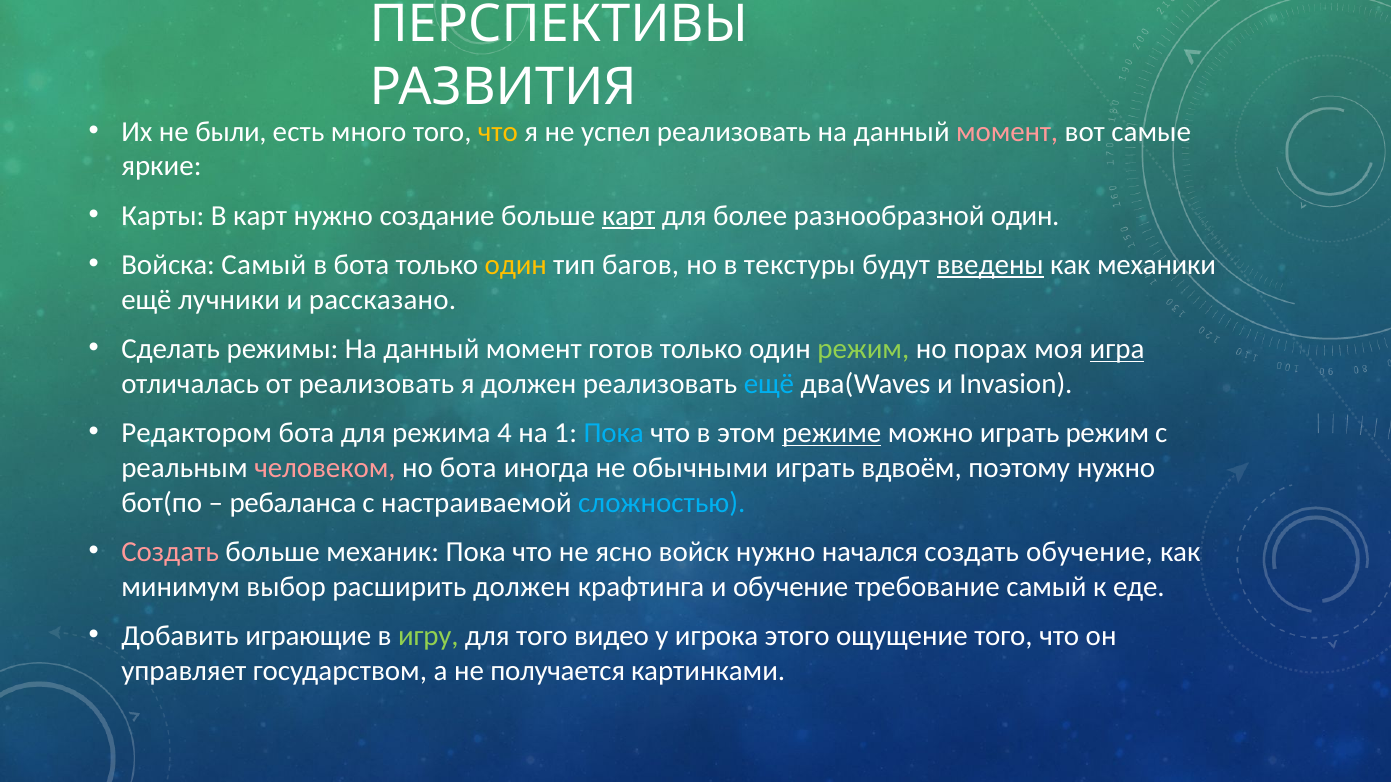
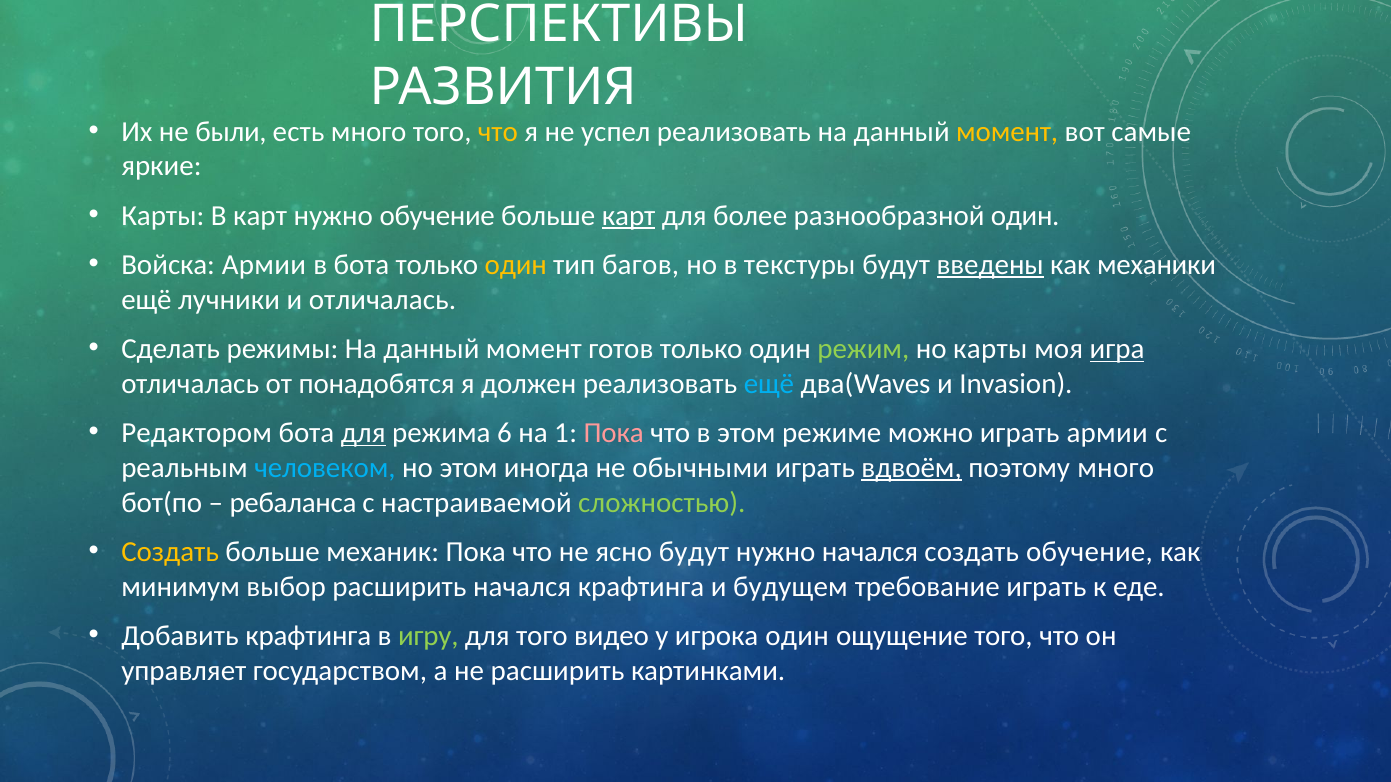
момент colour: pink -> yellow (1007, 132)
нужно создание: создание -> обучение (437, 216)
Войска Самый: Самый -> Армии (264, 265)
и рассказано: рассказано -> отличалась (383, 300)
но порах: порах -> карты (990, 349)
от реализовать: реализовать -> понадобятся (377, 384)
для underline: none -> present (363, 433)
4: 4 -> 6 (504, 433)
Пока colour: light blue -> pink (614, 433)
режиме underline: present -> none (832, 433)
играть режим: режим -> армии (1107, 433)
человеком colour: pink -> light blue (325, 468)
но бота: бота -> этом (469, 468)
вдвоём underline: none -> present (912, 468)
поэтому нужно: нужно -> много (1116, 468)
сложностью colour: light blue -> light green (662, 503)
Создать colour: pink -> yellow (170, 552)
ясно войск: войск -> будут (694, 552)
расширить должен: должен -> начался (522, 587)
и обучение: обучение -> будущем (790, 587)
требование самый: самый -> играть (1046, 587)
Добавить играющие: играющие -> крафтинга (308, 636)
игрока этого: этого -> один (797, 636)
не получается: получается -> расширить (558, 671)
